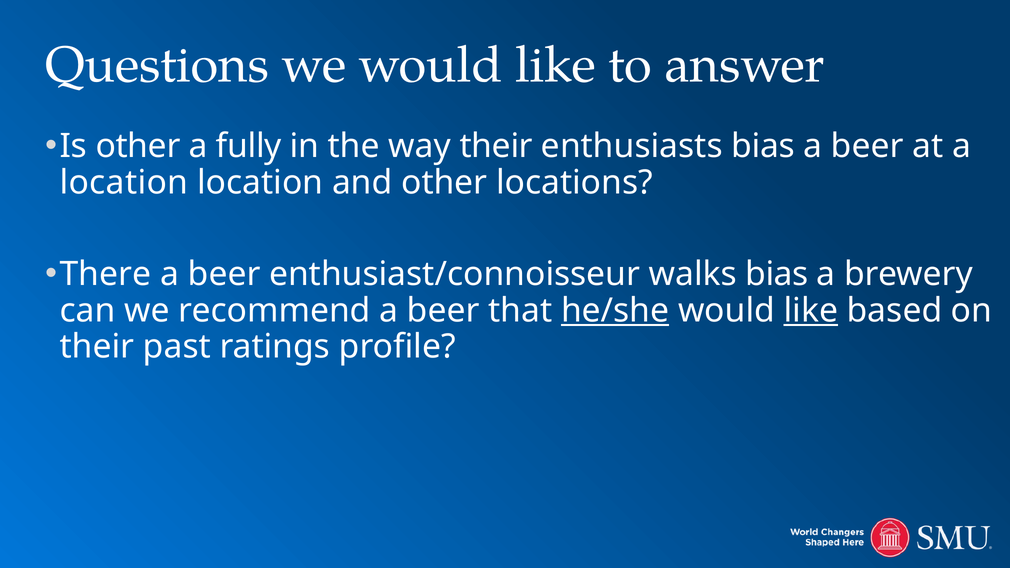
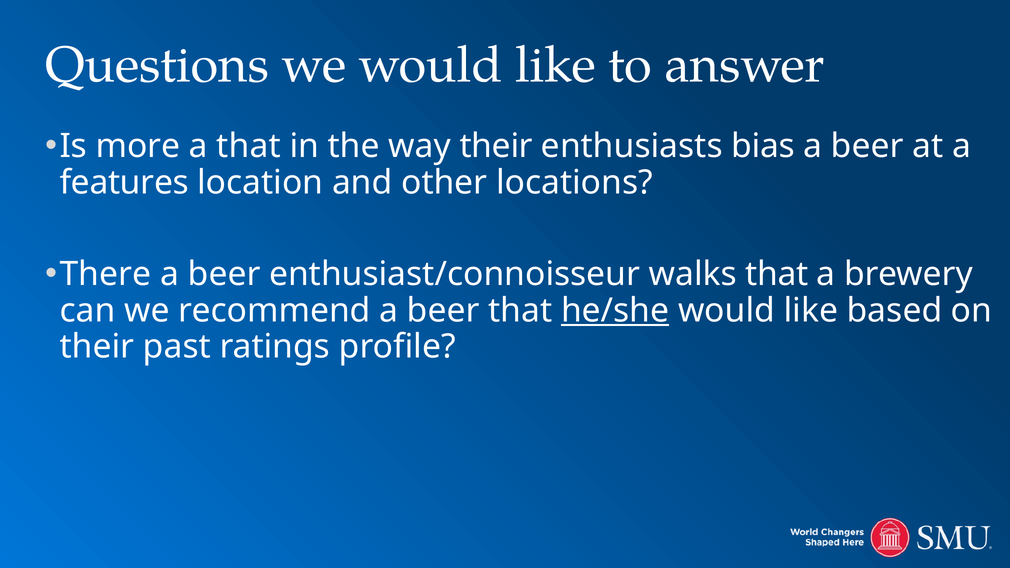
Is other: other -> more (138, 146)
a fully: fully -> that (249, 146)
location: location -> features (124, 183)
walks bias: bias -> that (777, 274)
like underline: present -> none (811, 311)
